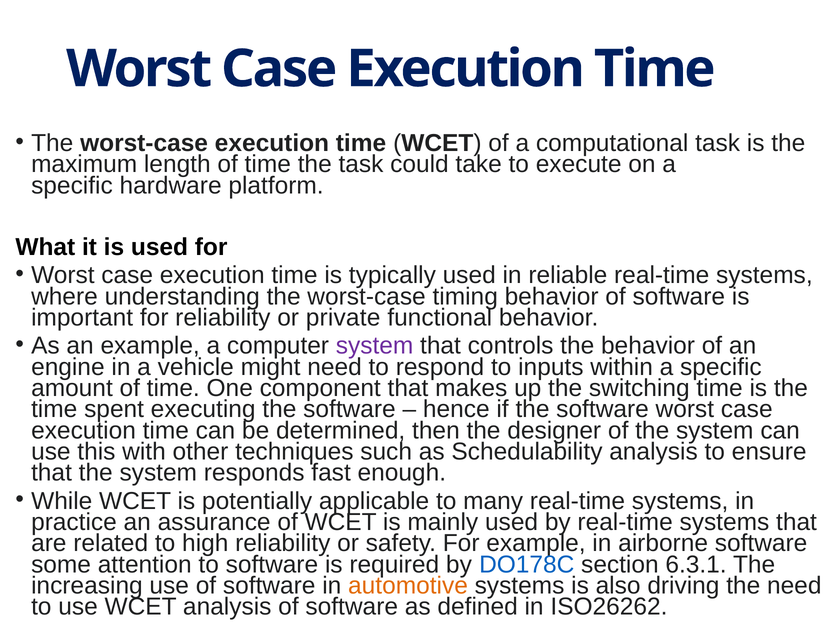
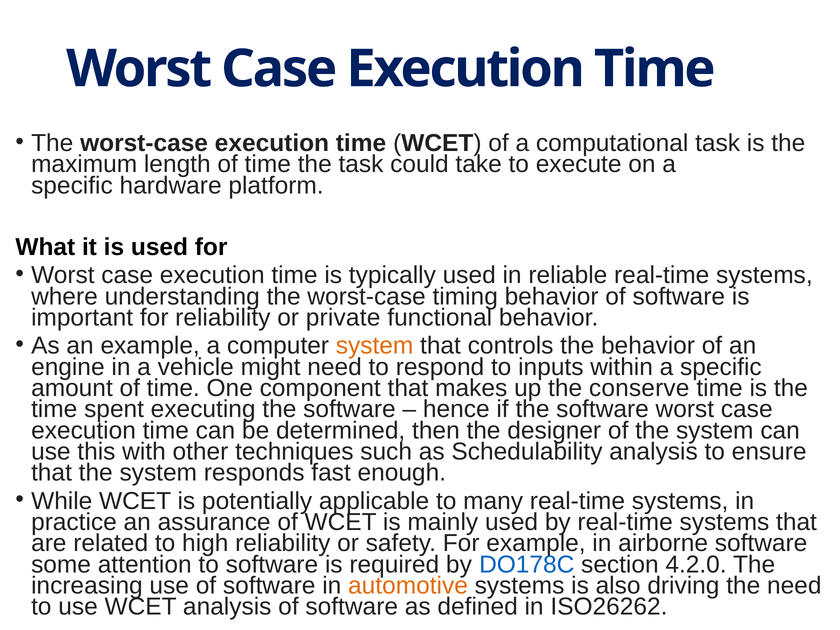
system colour: purple -> orange (375, 346)
switching: switching -> conserve (639, 388)
6.3.1: 6.3.1 -> 4.2.0 (696, 565)
